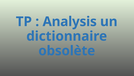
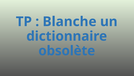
Analysis: Analysis -> Blanche (70, 21)
